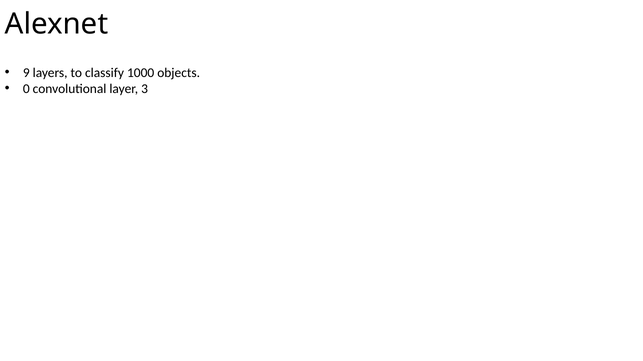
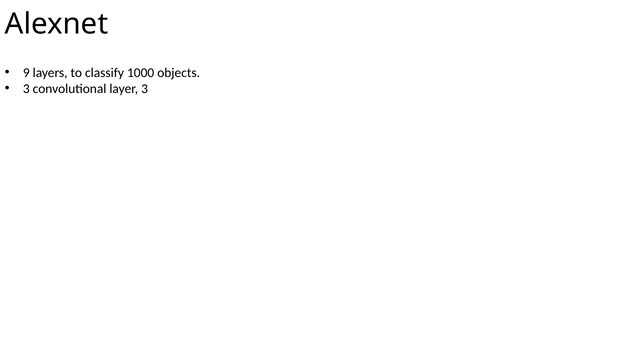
0: 0 -> 3 (26, 89)
